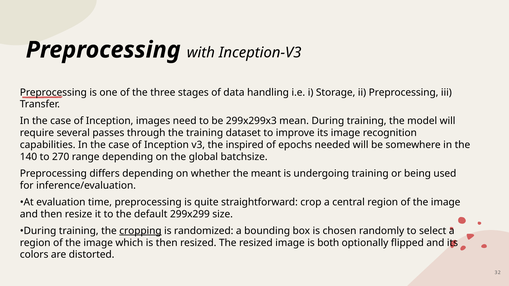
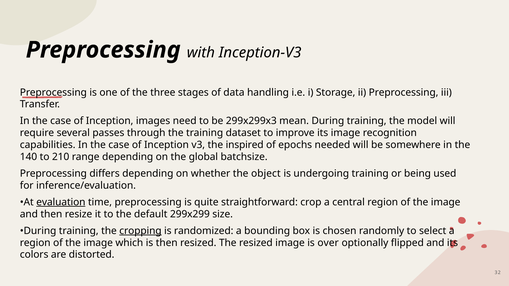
270: 270 -> 210 (61, 157)
meant: meant -> object (266, 174)
evaluation underline: none -> present (61, 202)
both: both -> over (328, 243)
